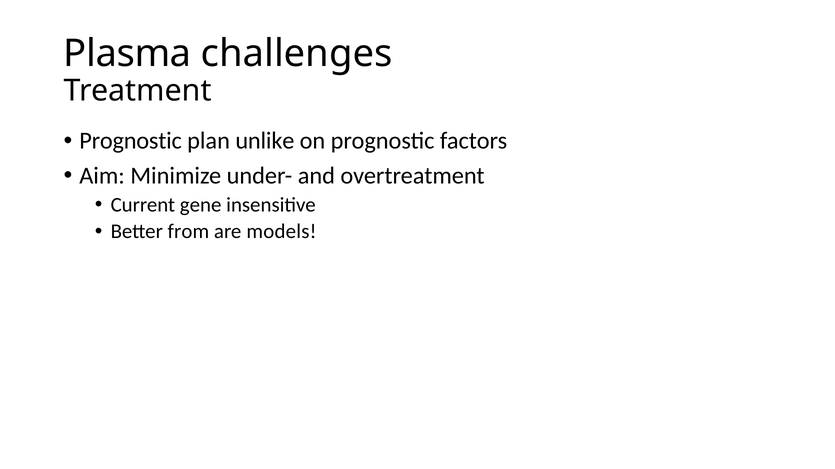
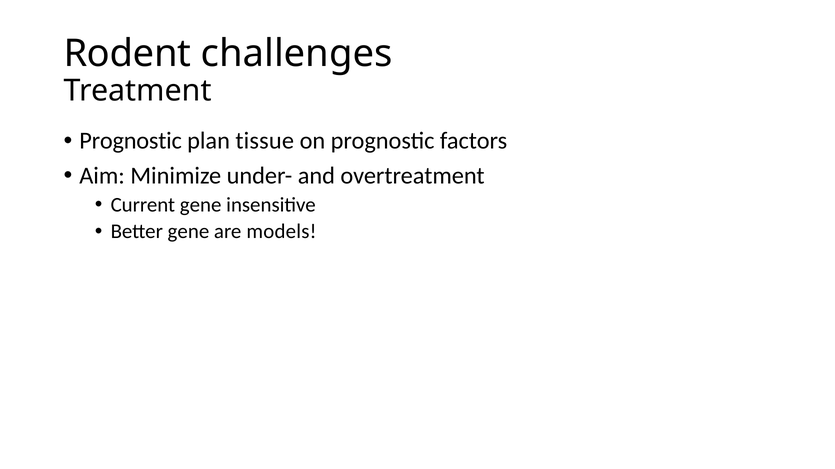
Plasma: Plasma -> Rodent (127, 54)
unlike: unlike -> tissue (265, 141)
Better from: from -> gene (188, 232)
